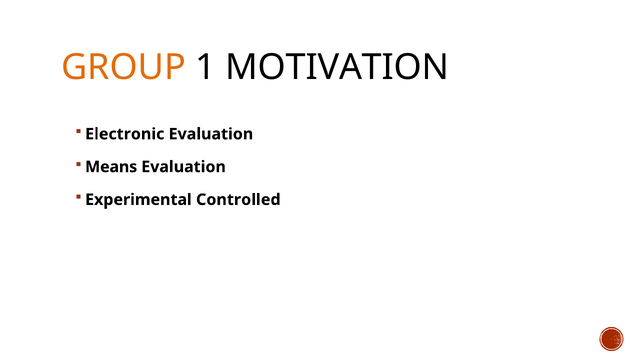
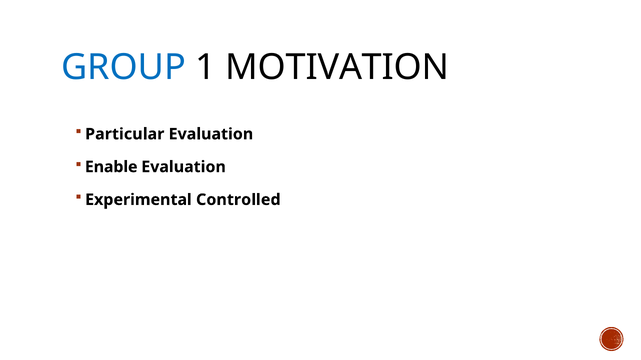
GROUP colour: orange -> blue (124, 68)
Electronic: Electronic -> Particular (125, 134)
Means: Means -> Enable (111, 167)
